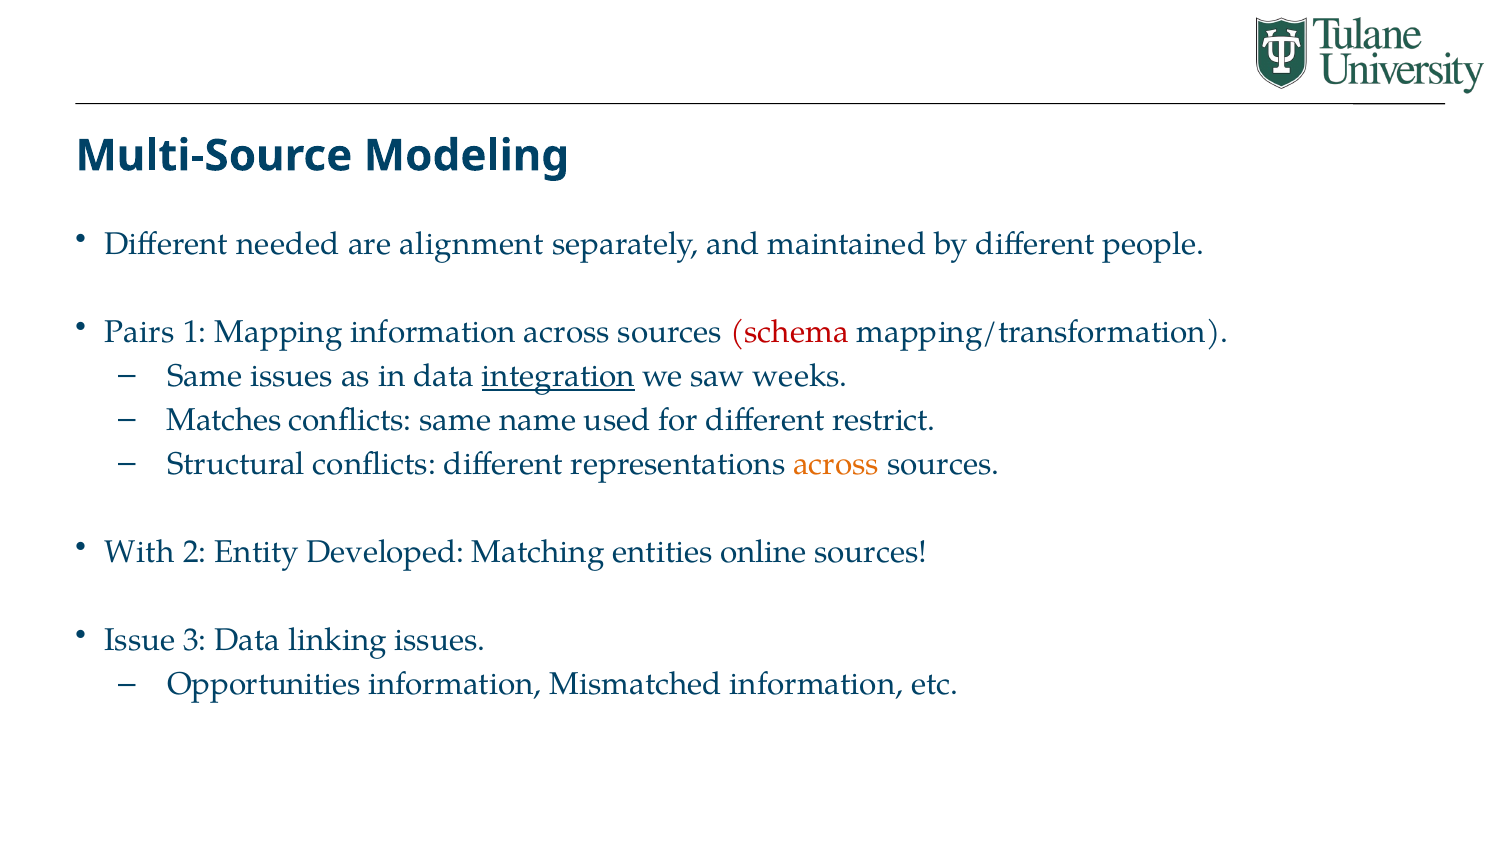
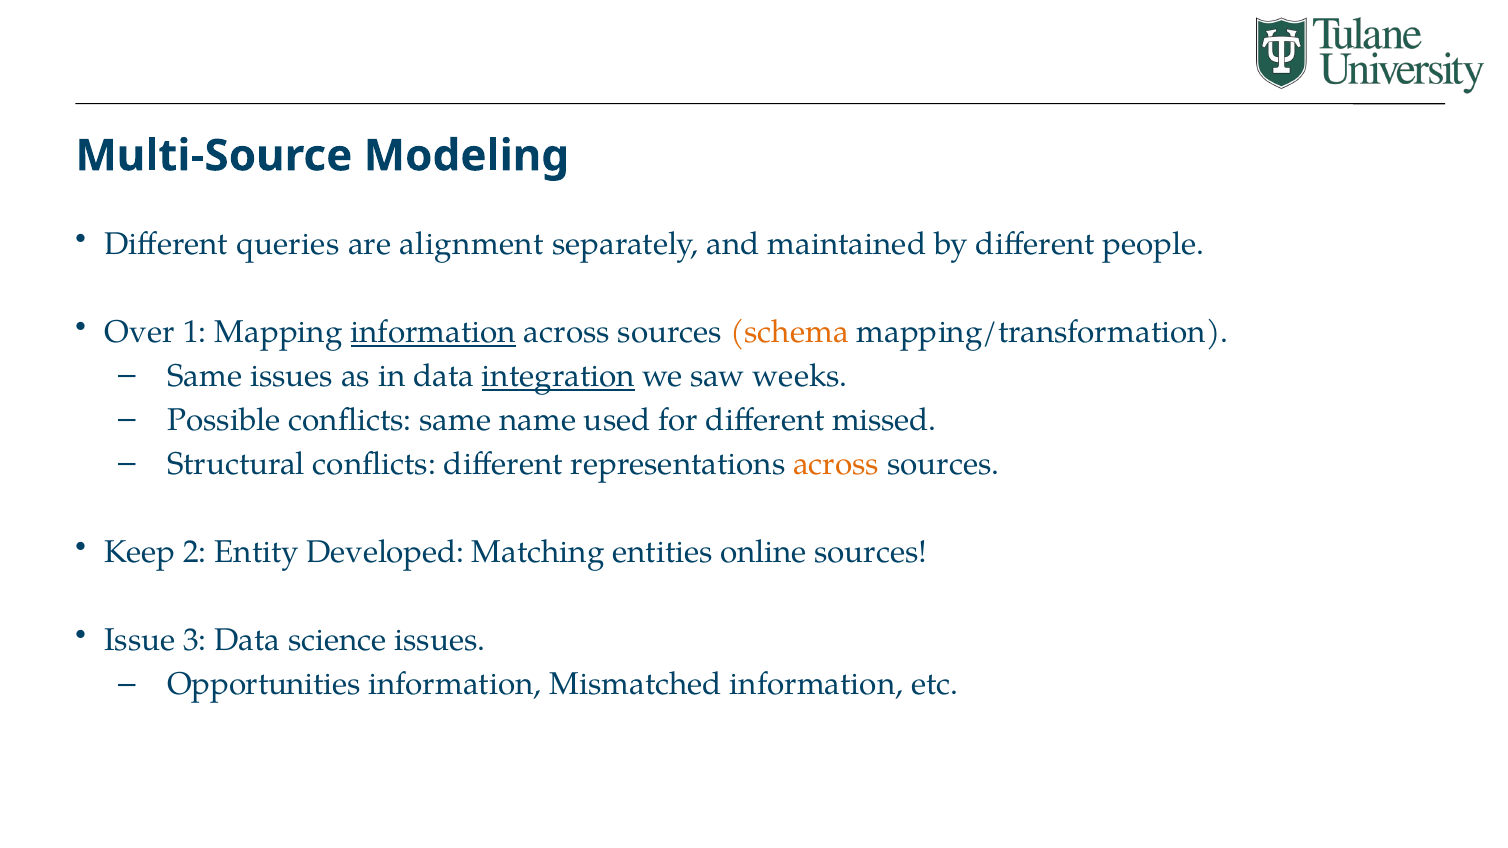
needed: needed -> queries (288, 244)
Pairs: Pairs -> Over (140, 332)
information underline: none -> present (433, 332)
schema colour: red -> orange (789, 332)
Matches: Matches -> Possible (224, 420)
restrict: restrict -> missed (884, 420)
With: With -> Keep (140, 552)
linking: linking -> science (338, 641)
